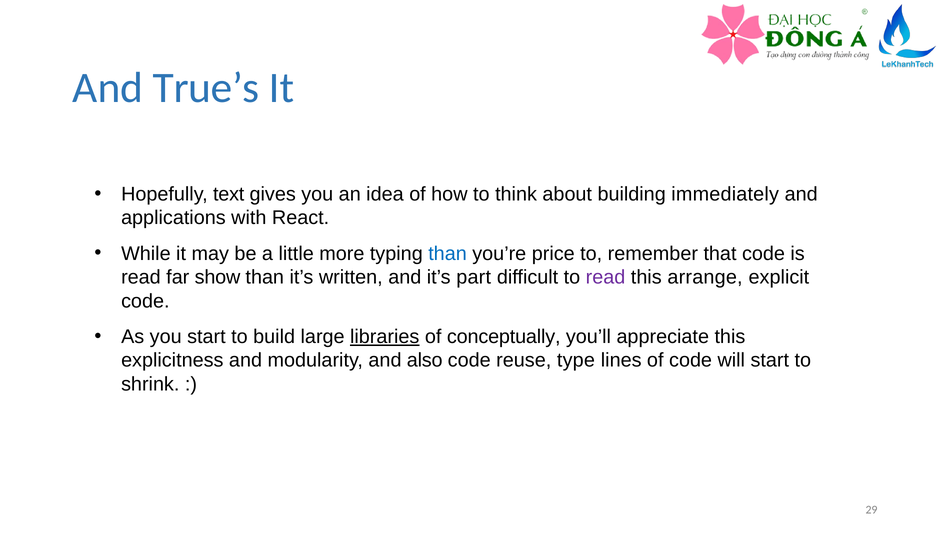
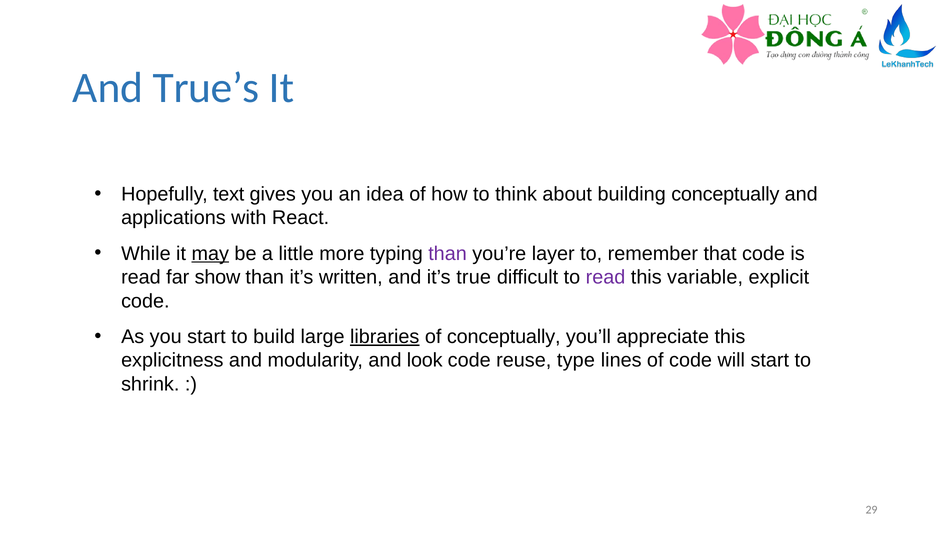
building immediately: immediately -> conceptually (725, 194)
may underline: none -> present (210, 254)
than colour: blue -> purple (448, 254)
price: price -> layer (553, 254)
part: part -> true (474, 278)
arrange: arrange -> variable (705, 278)
also: also -> look (425, 361)
